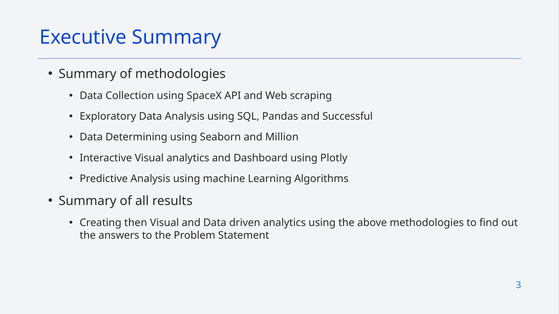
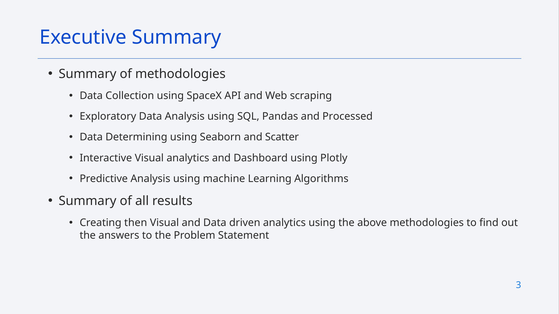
Successful: Successful -> Processed (348, 117)
Million: Million -> Scatter (282, 137)
